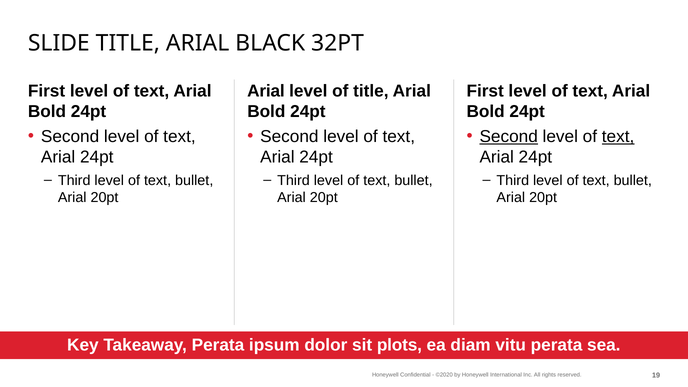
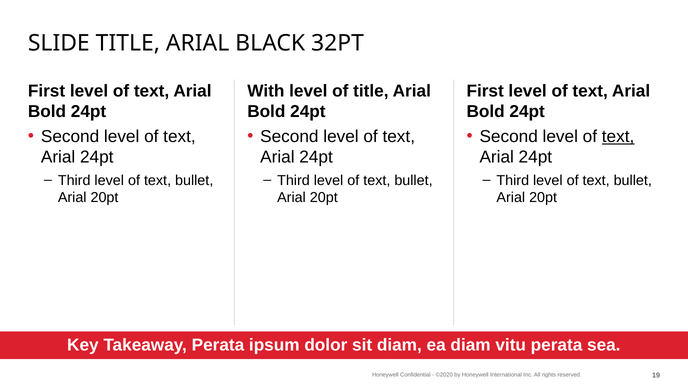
Arial: Arial -> With (266, 91)
Second underline: present -> none (509, 137)
sit plots: plots -> diam (399, 345)
